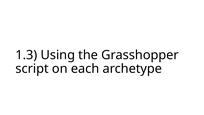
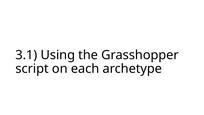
1.3: 1.3 -> 3.1 (26, 55)
